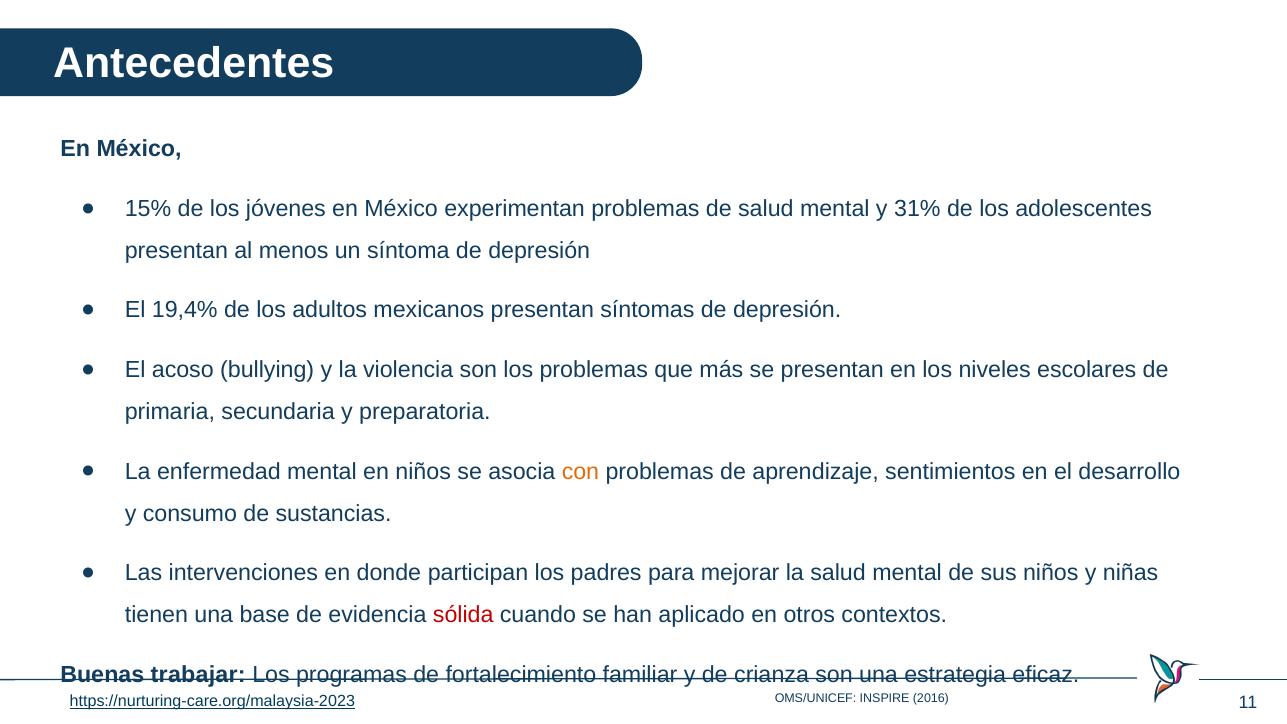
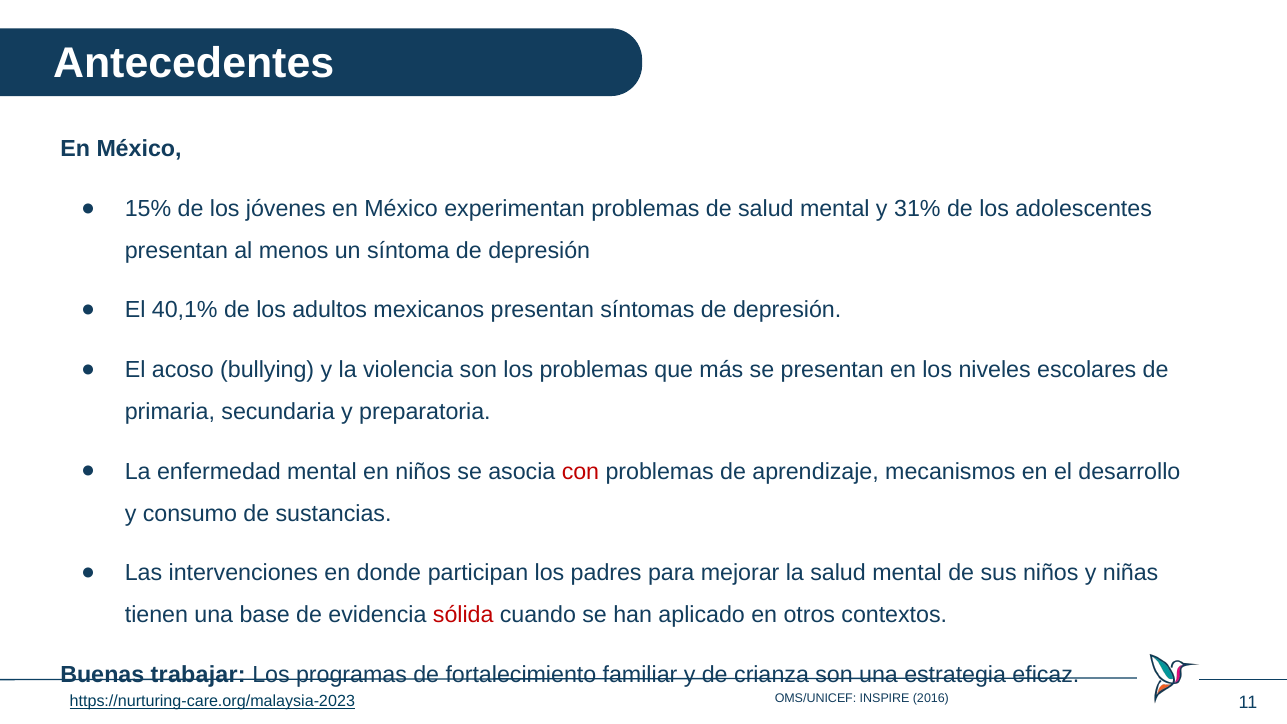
19,4%: 19,4% -> 40,1% (185, 310)
con colour: orange -> red (580, 472)
sentimientos: sentimientos -> mecanismos (950, 472)
